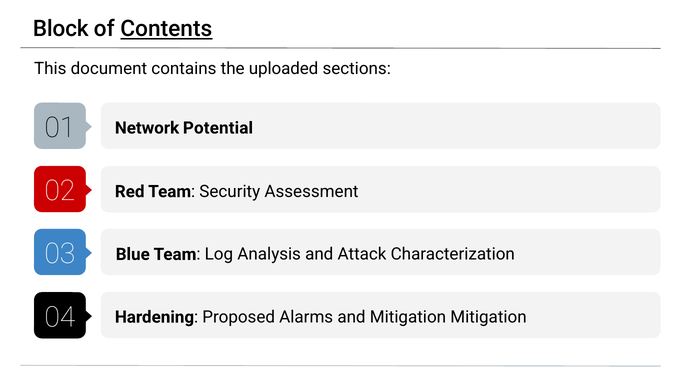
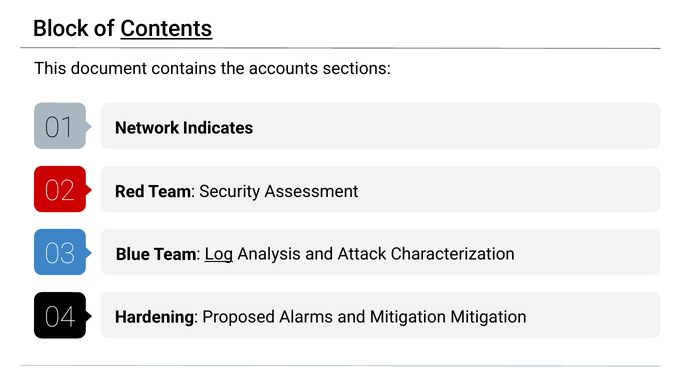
uploaded: uploaded -> accounts (284, 69)
Potential: Potential -> Indicates (218, 128)
Log underline: none -> present (219, 254)
